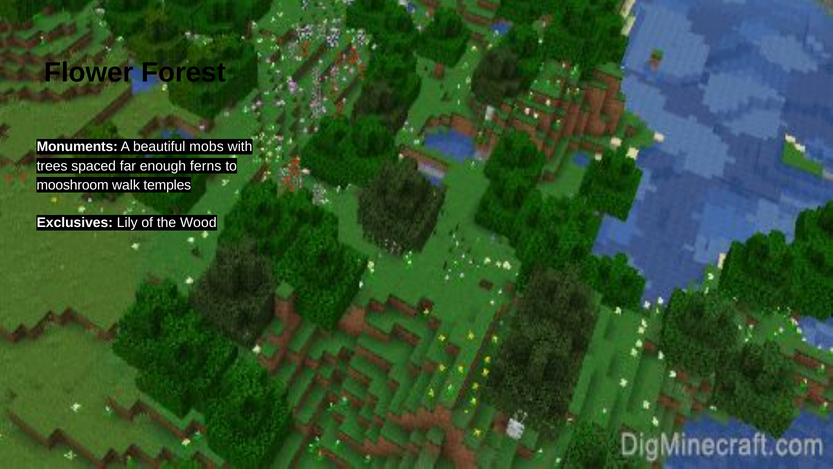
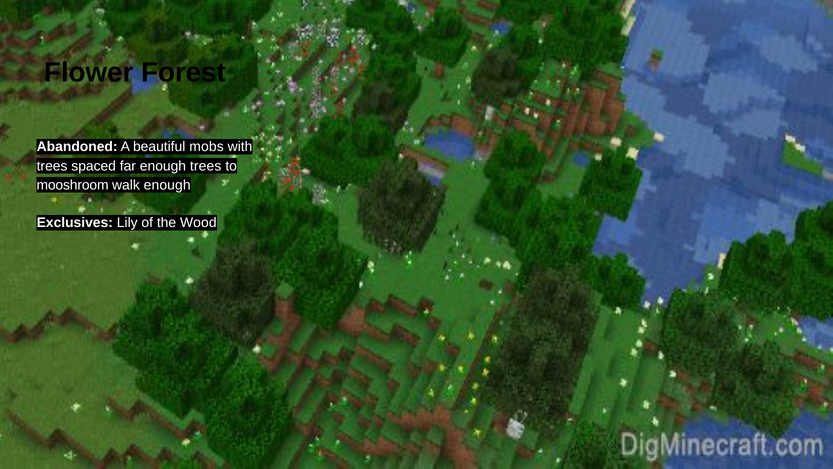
Monuments: Monuments -> Abandoned (77, 147)
enough ferns: ferns -> trees (206, 166)
walk temples: temples -> enough (167, 185)
